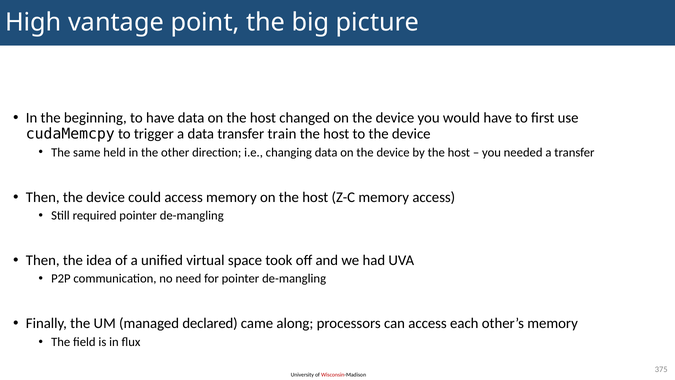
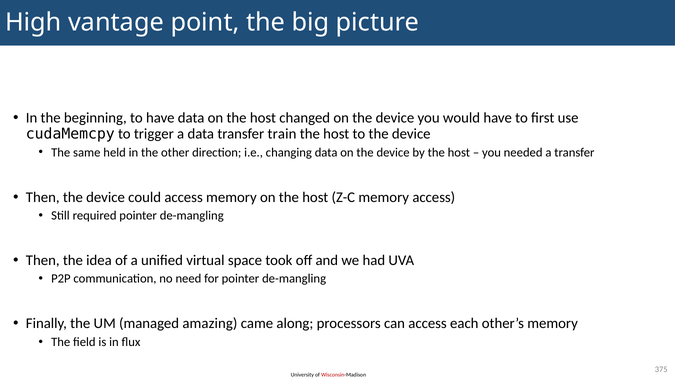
declared: declared -> amazing (210, 323)
